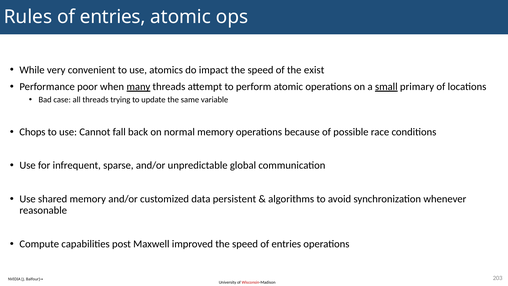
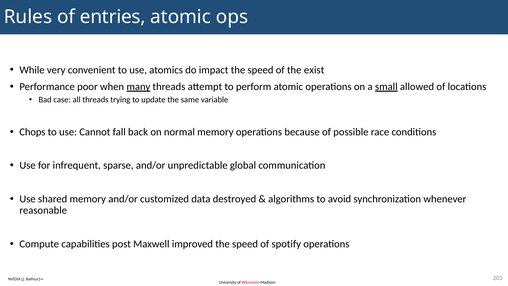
primary: primary -> allowed (417, 87)
persistent: persistent -> destroyed (234, 199)
speed of entries: entries -> spotify (286, 244)
